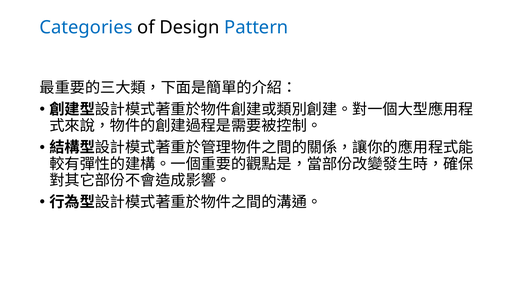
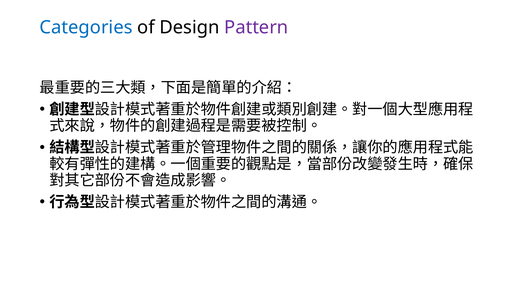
Pattern colour: blue -> purple (256, 27)
